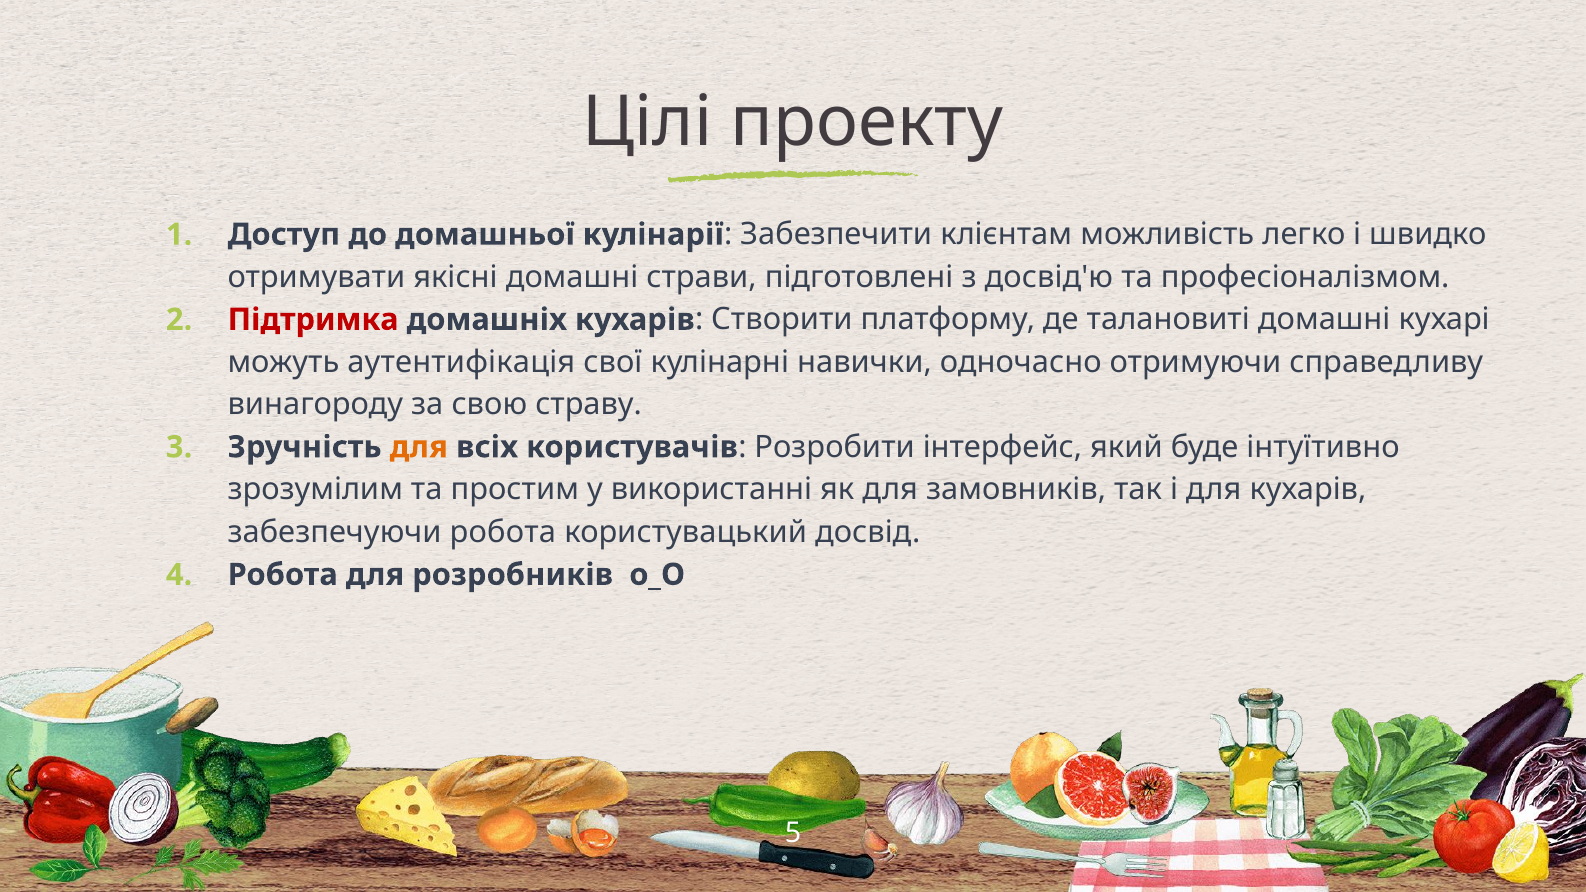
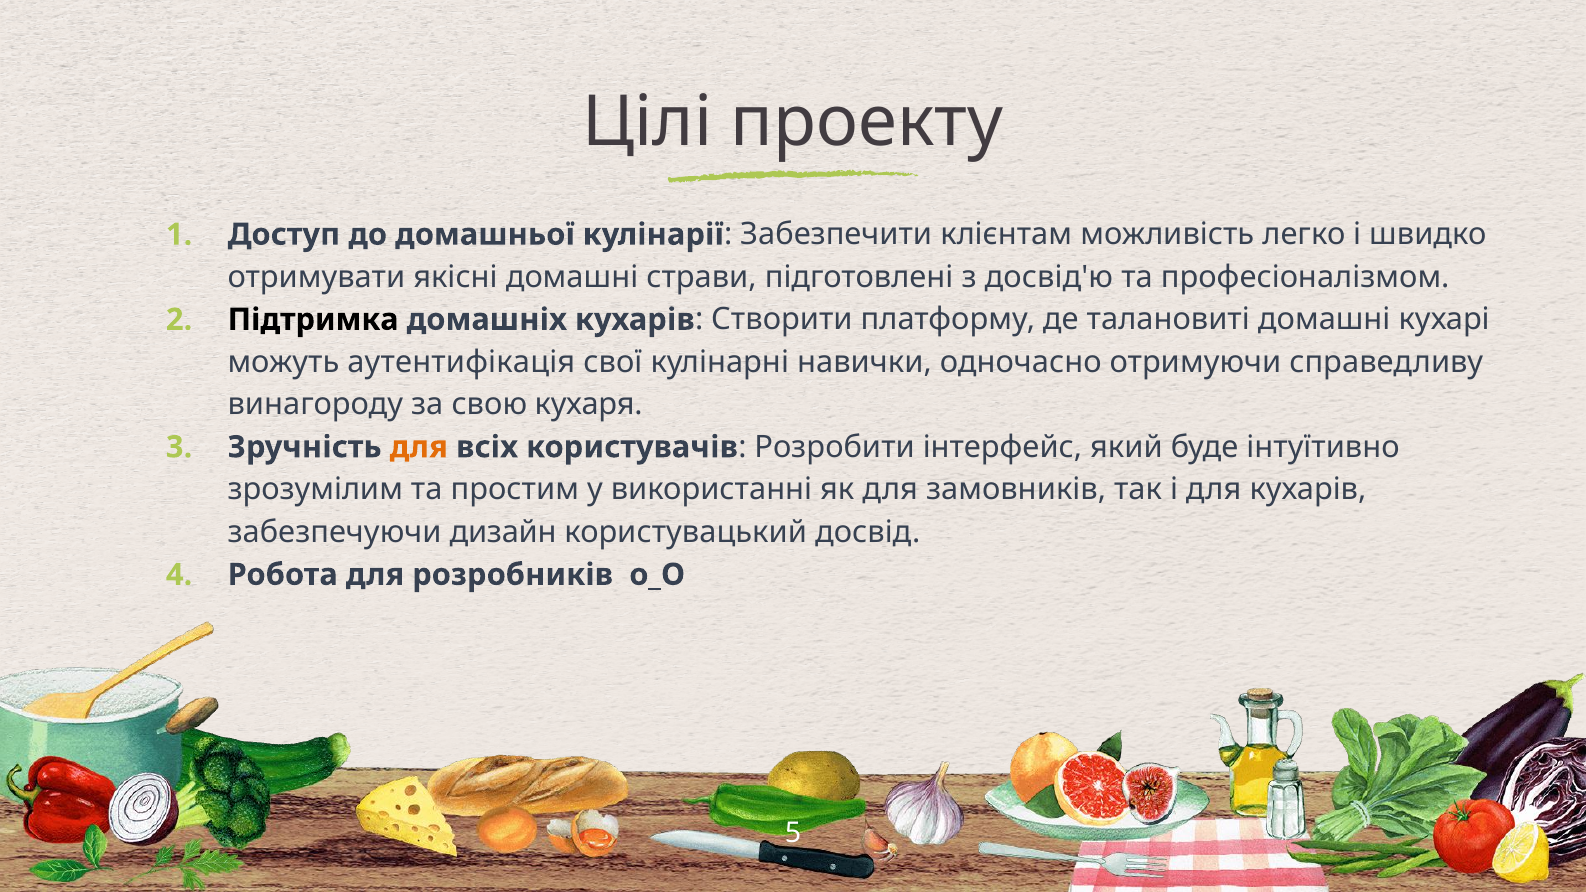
Підтримка colour: red -> black (313, 320)
страву: страву -> кухаря (589, 405)
забезпечуючи робота: робота -> дизайн (503, 532)
